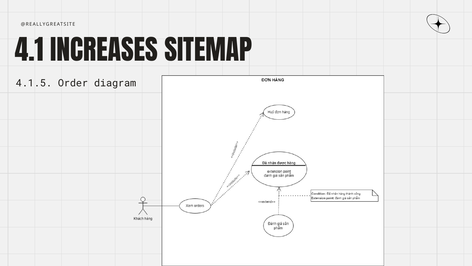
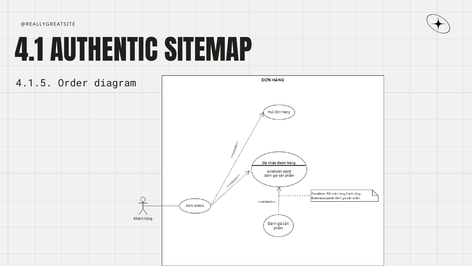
INCREASES: INCREASES -> AUTHENTIC (104, 52)
